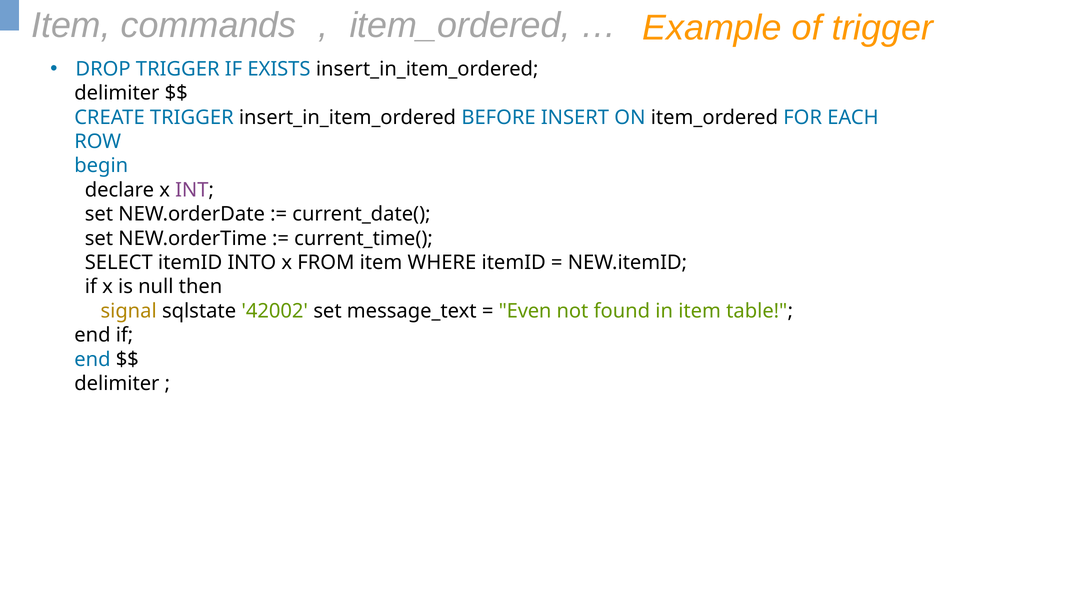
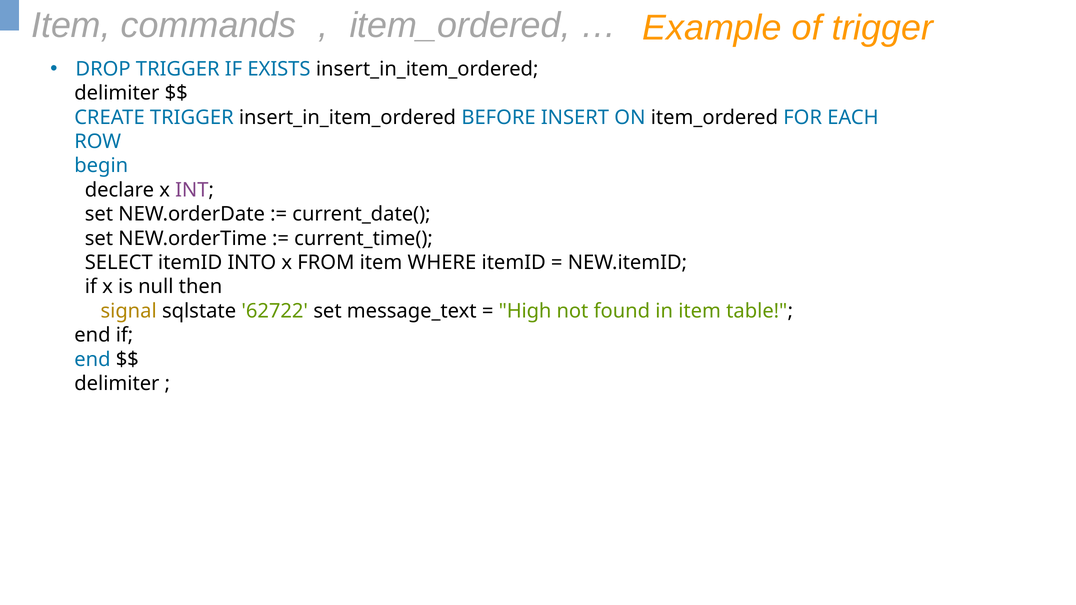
42002: 42002 -> 62722 (275, 311)
Even: Even -> High (525, 311)
